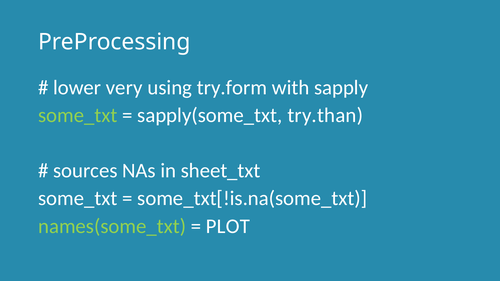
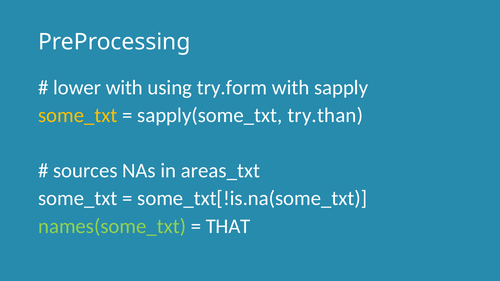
lower very: very -> with (124, 88)
some_txt colour: light green -> yellow (78, 116)
sheet_txt: sheet_txt -> areas_txt (221, 171)
PLOT: PLOT -> THAT (228, 226)
